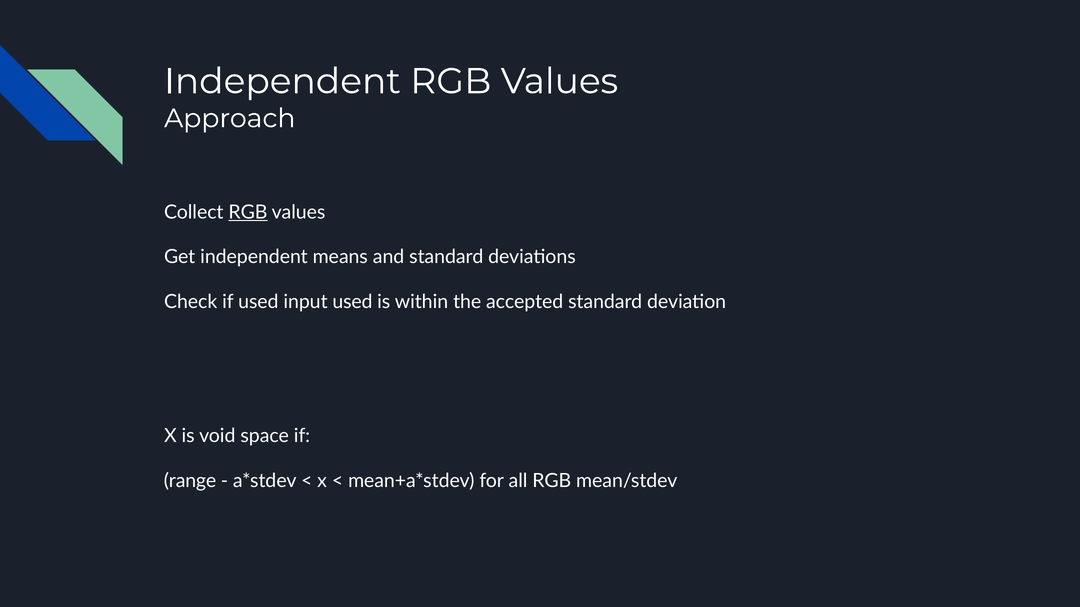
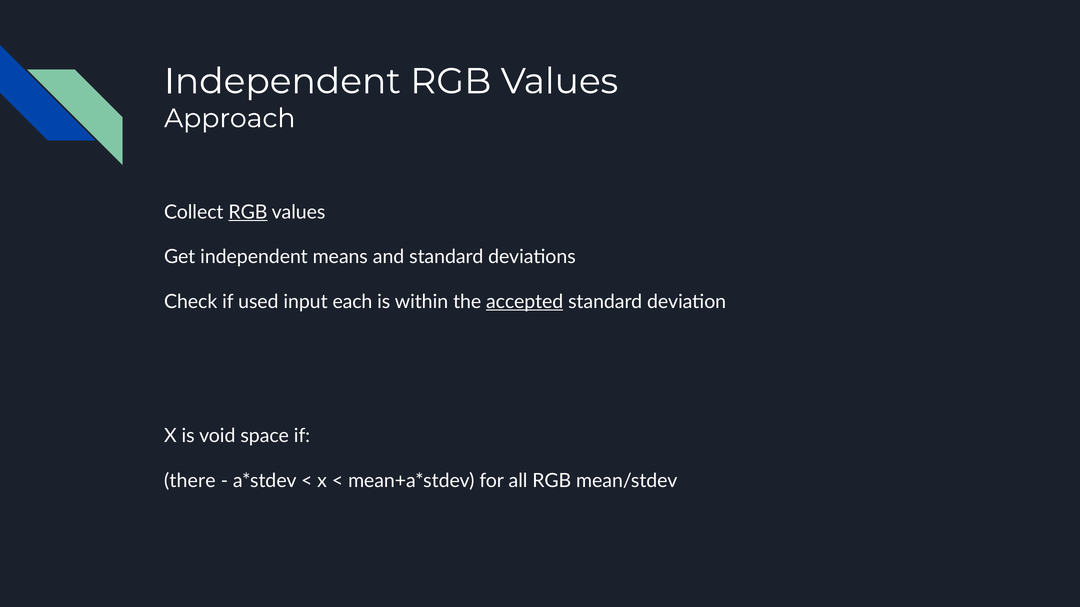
input used: used -> each (352, 302)
accepted underline: none -> present (525, 302)
range: range -> there (190, 481)
